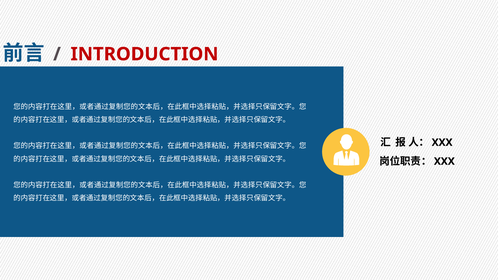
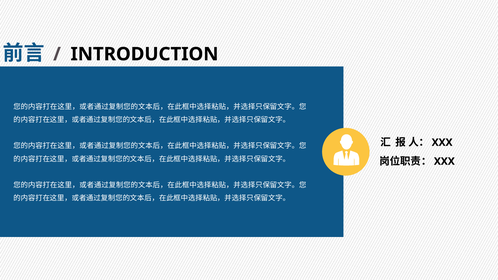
INTRODUCTION colour: red -> black (144, 54)
